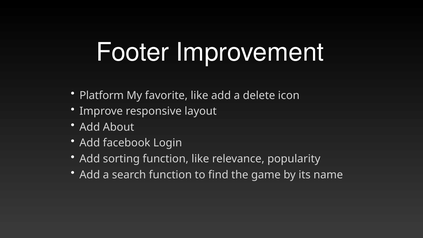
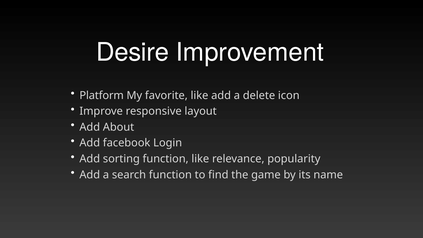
Footer: Footer -> Desire (133, 53)
